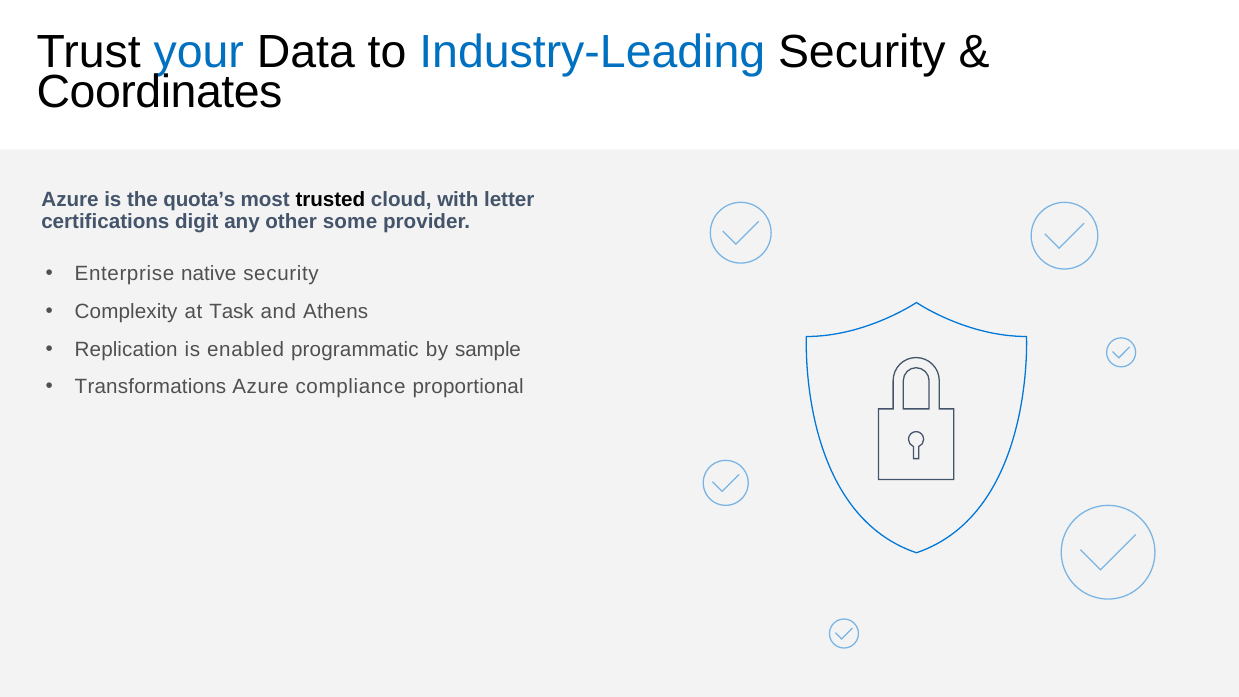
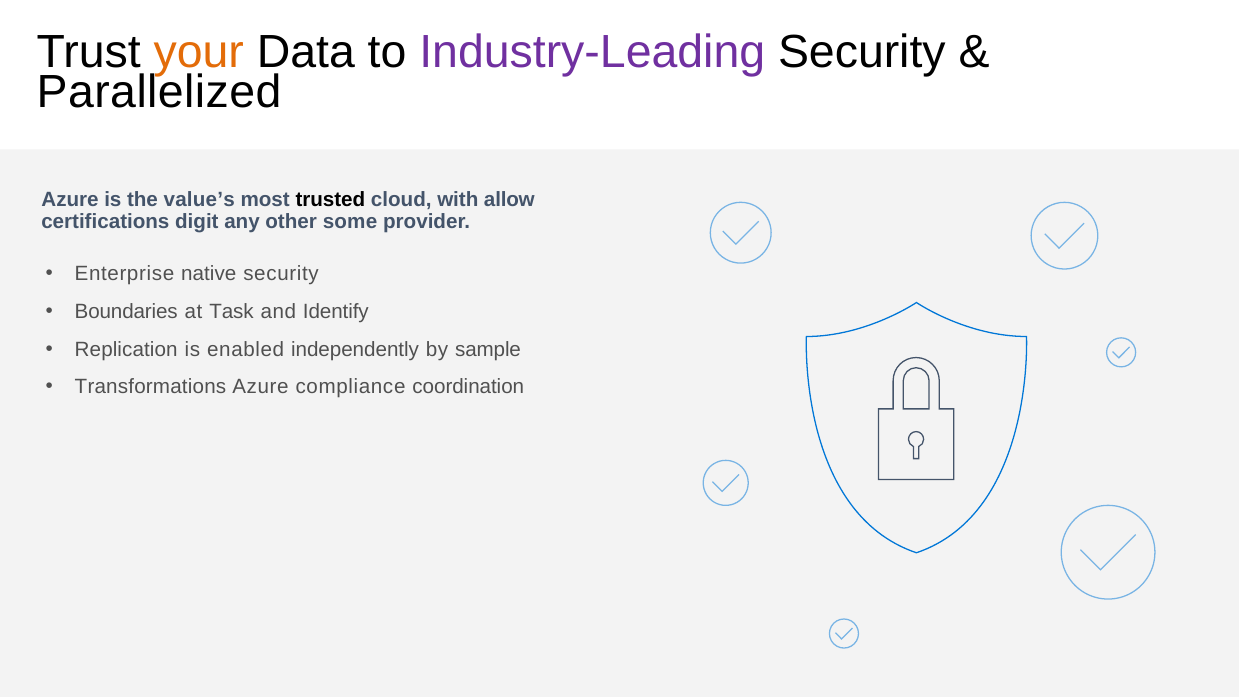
your colour: blue -> orange (199, 52)
Industry-Leading colour: blue -> purple (592, 52)
Coordinates: Coordinates -> Parallelized (159, 92)
quota’s: quota’s -> value’s (199, 200)
letter: letter -> allow (509, 200)
Complexity: Complexity -> Boundaries (126, 312)
Athens: Athens -> Identify (336, 312)
programmatic: programmatic -> independently (355, 349)
proportional: proportional -> coordination (468, 387)
